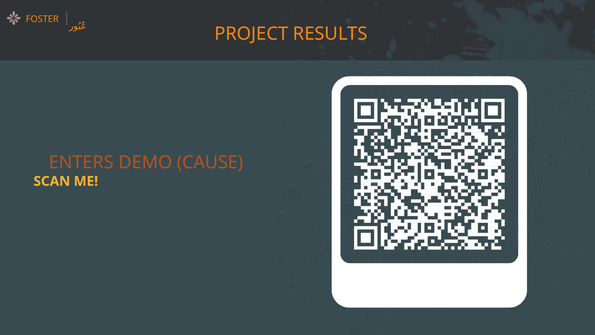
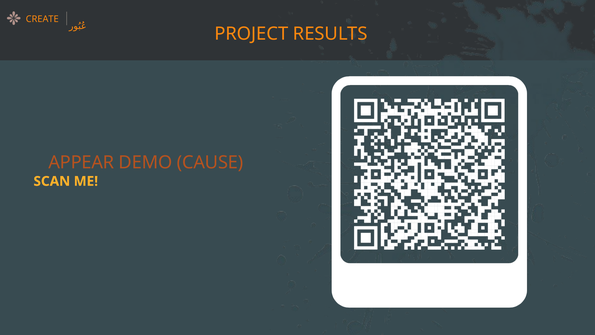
FOSTER: FOSTER -> CREATE (42, 19)
ENTERS: ENTERS -> APPEAR (81, 162)
